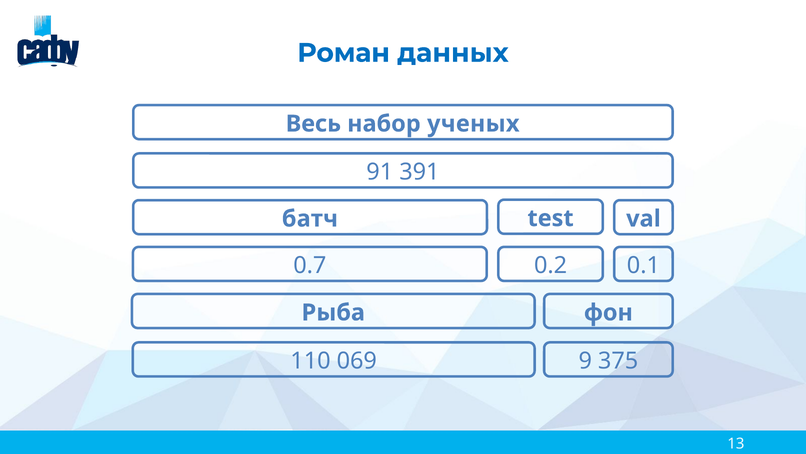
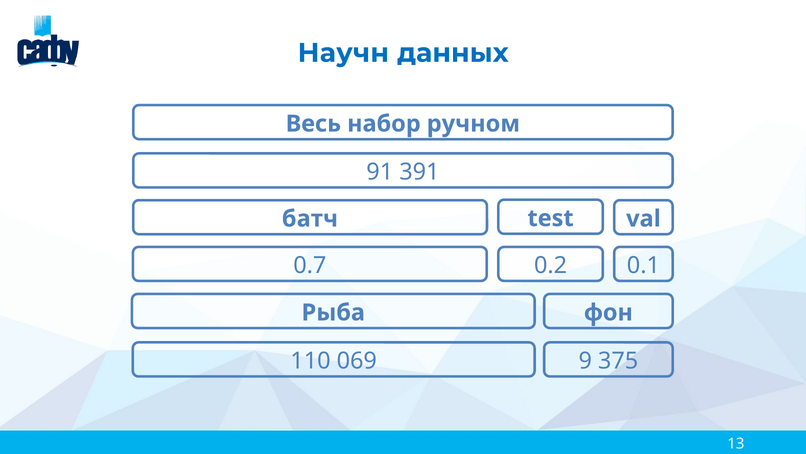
Роман: Роман -> Научн (343, 53)
ученых: ученых -> ручном (473, 124)
